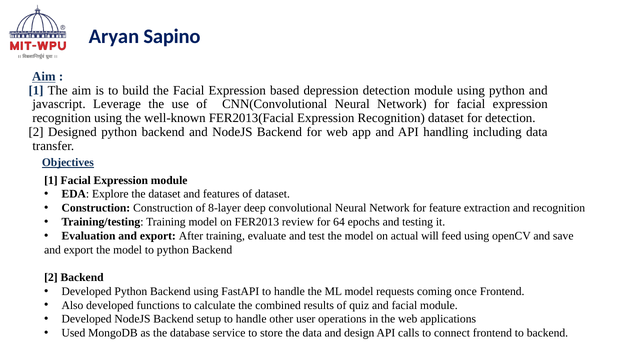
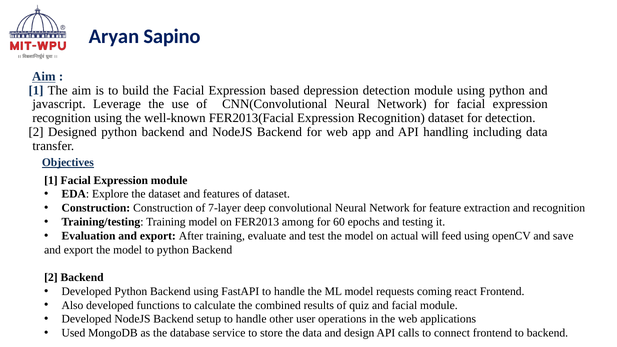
8-layer: 8-layer -> 7-layer (225, 208)
review: review -> among (298, 222)
64: 64 -> 60 (339, 222)
once: once -> react (466, 291)
